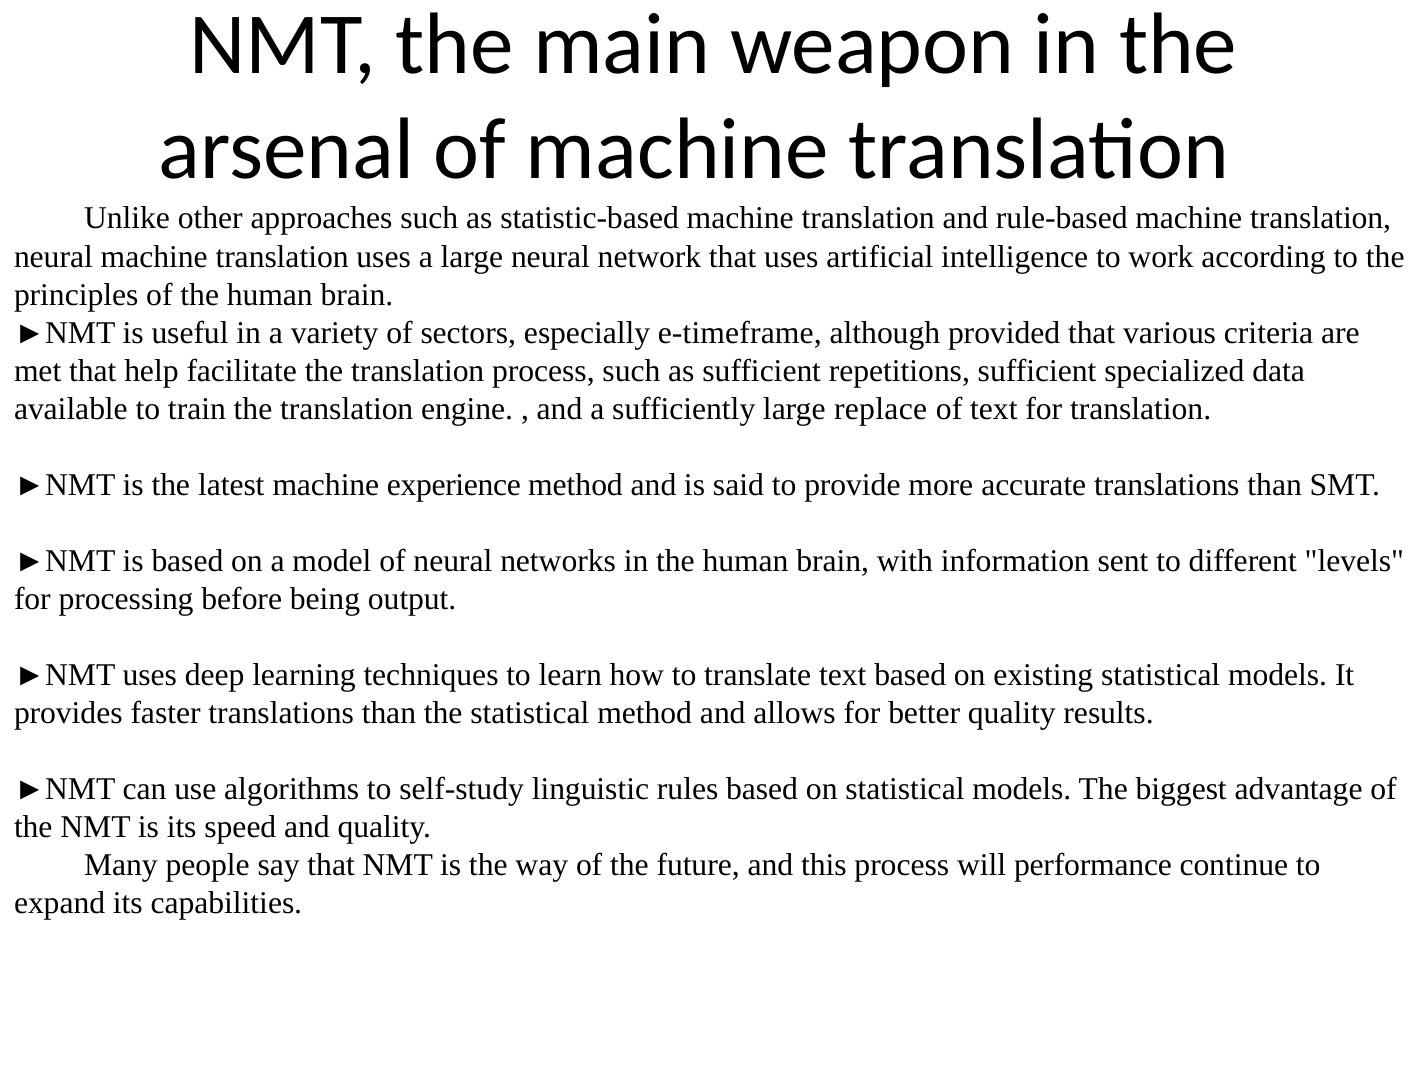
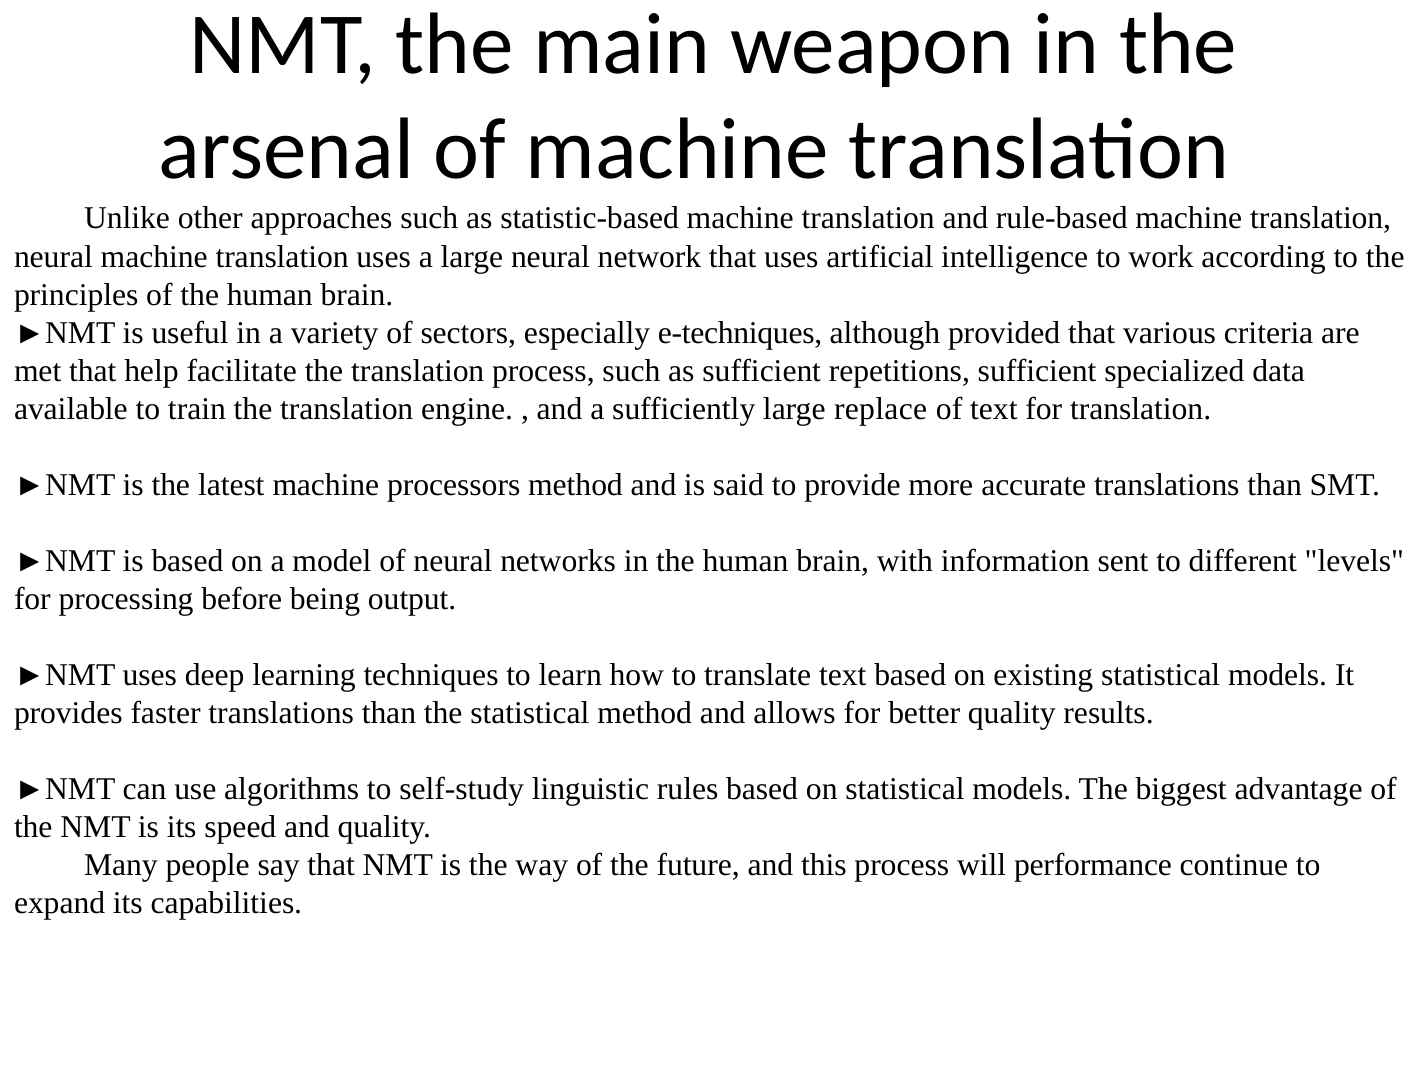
e-timeframe: e-timeframe -> e-techniques (740, 332)
experience: experience -> processors (454, 484)
